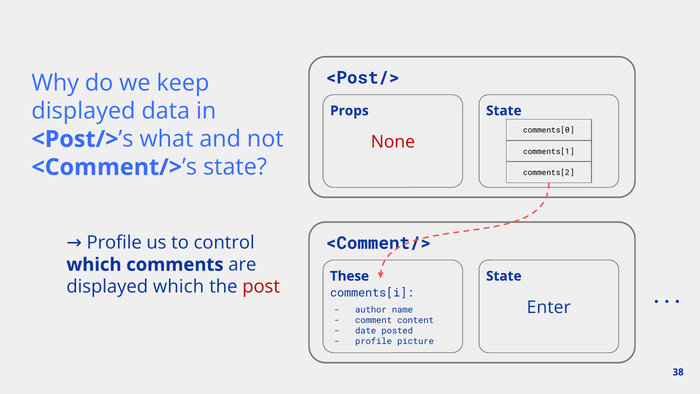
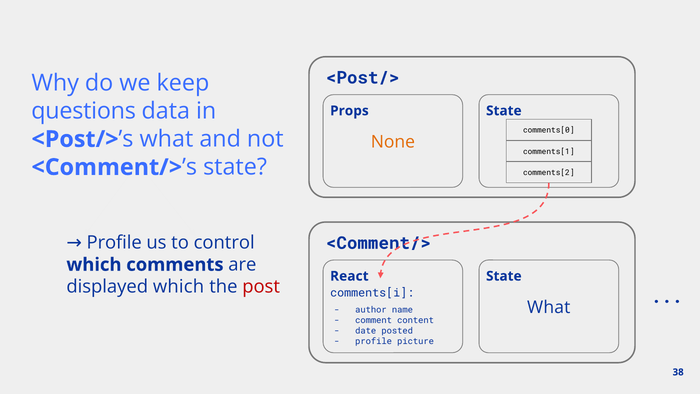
displayed: displayed -> questions (84, 111)
None colour: red -> orange (393, 142)
These: These -> React (349, 276)
Enter: Enter -> What (549, 307)
